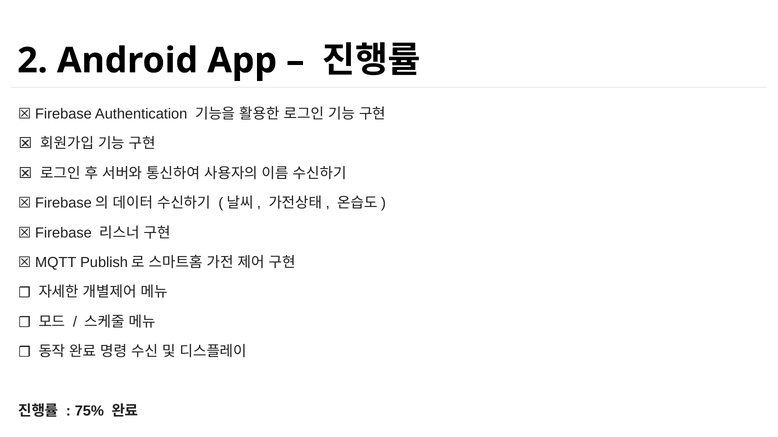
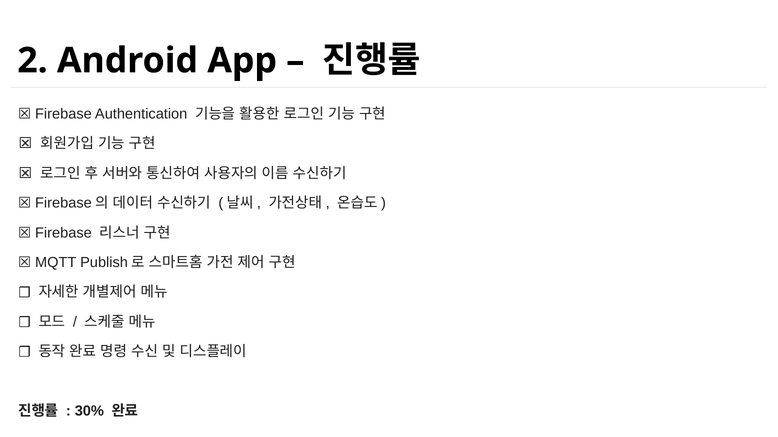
75%: 75% -> 30% (89, 412)
